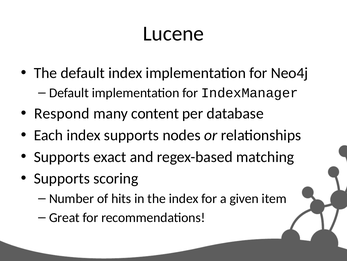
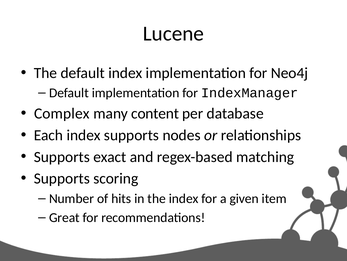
Respond: Respond -> Complex (62, 113)
